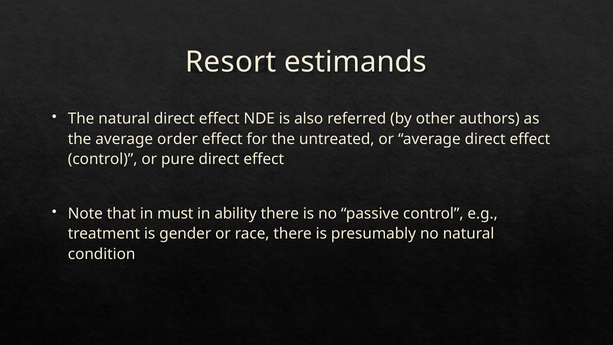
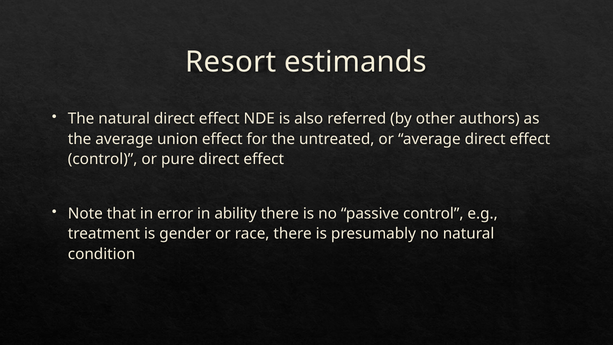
order: order -> union (178, 139)
must: must -> error (175, 213)
